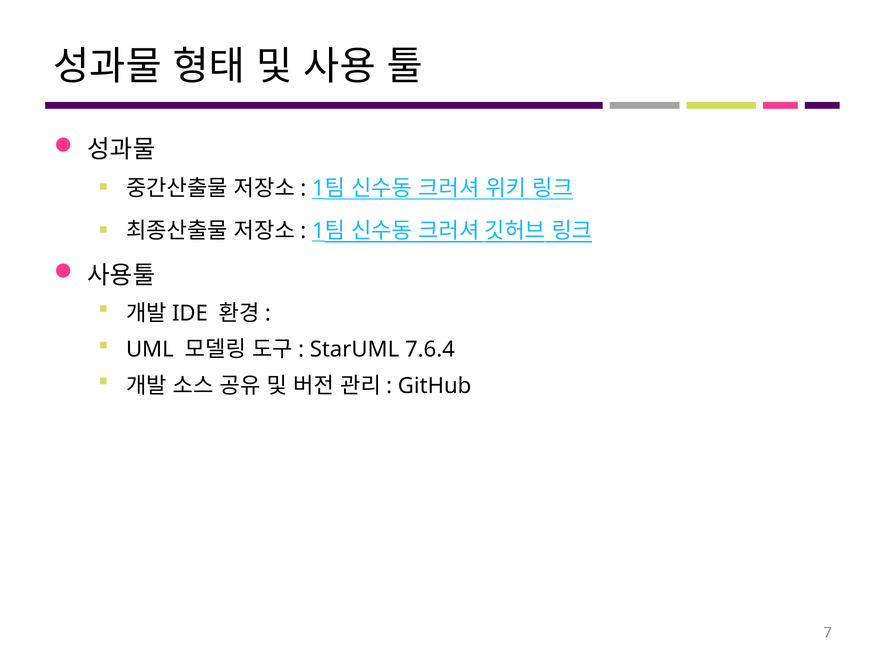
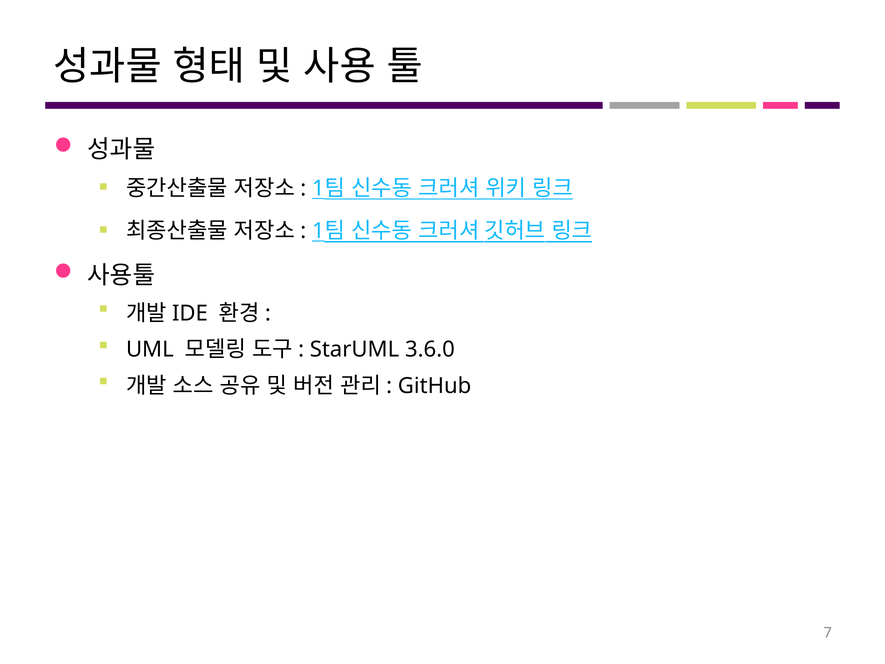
7.6.4: 7.6.4 -> 3.6.0 (430, 349)
